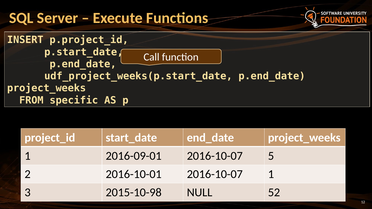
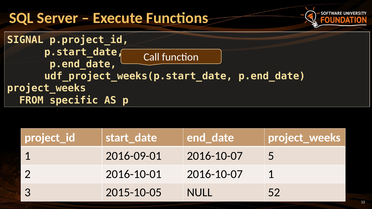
INSERT: INSERT -> SIGNAL (25, 40)
2015-10-98: 2015-10-98 -> 2015-10-05 (134, 193)
